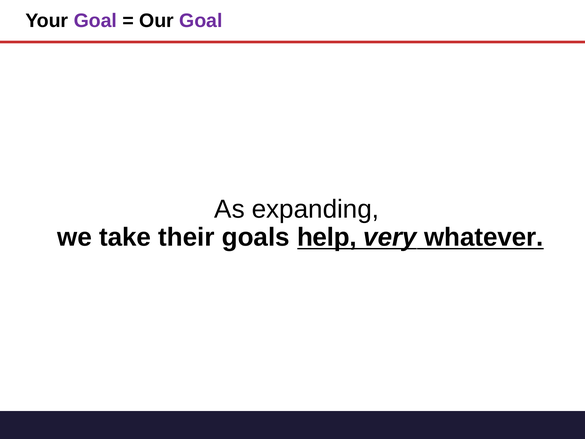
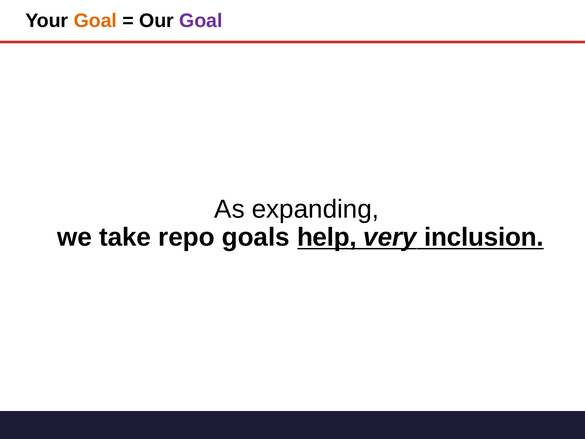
Goal colour: purple -> orange (95, 21)
their: their -> repo (186, 237)
whatever: whatever -> inclusion (484, 237)
